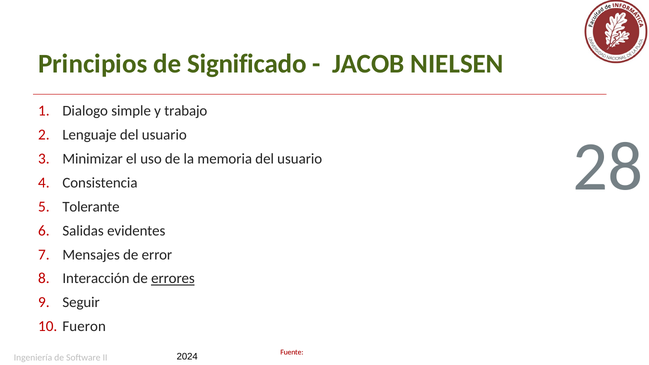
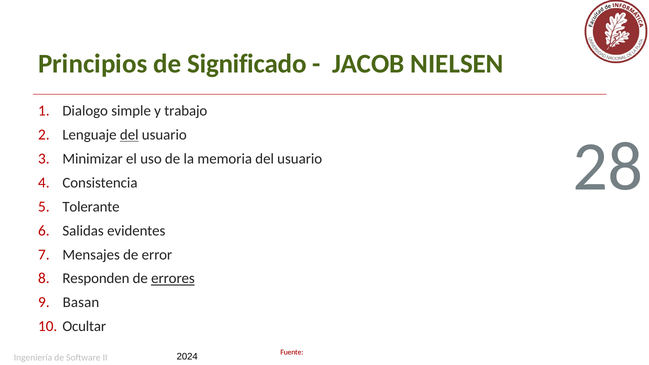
del underline: none -> present (129, 135)
Interacción: Interacción -> Responden (96, 279)
Seguir: Seguir -> Basan (81, 303)
Fueron: Fueron -> Ocultar (84, 327)
